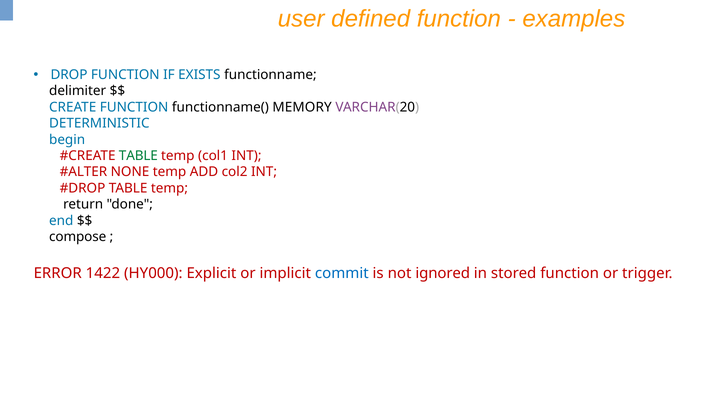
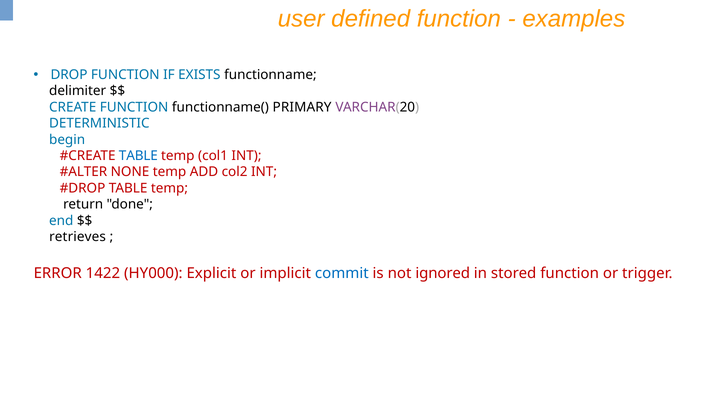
MEMORY: MEMORY -> PRIMARY (302, 107)
TABLE colour: green -> blue (138, 156)
compose: compose -> retrieves (78, 237)
